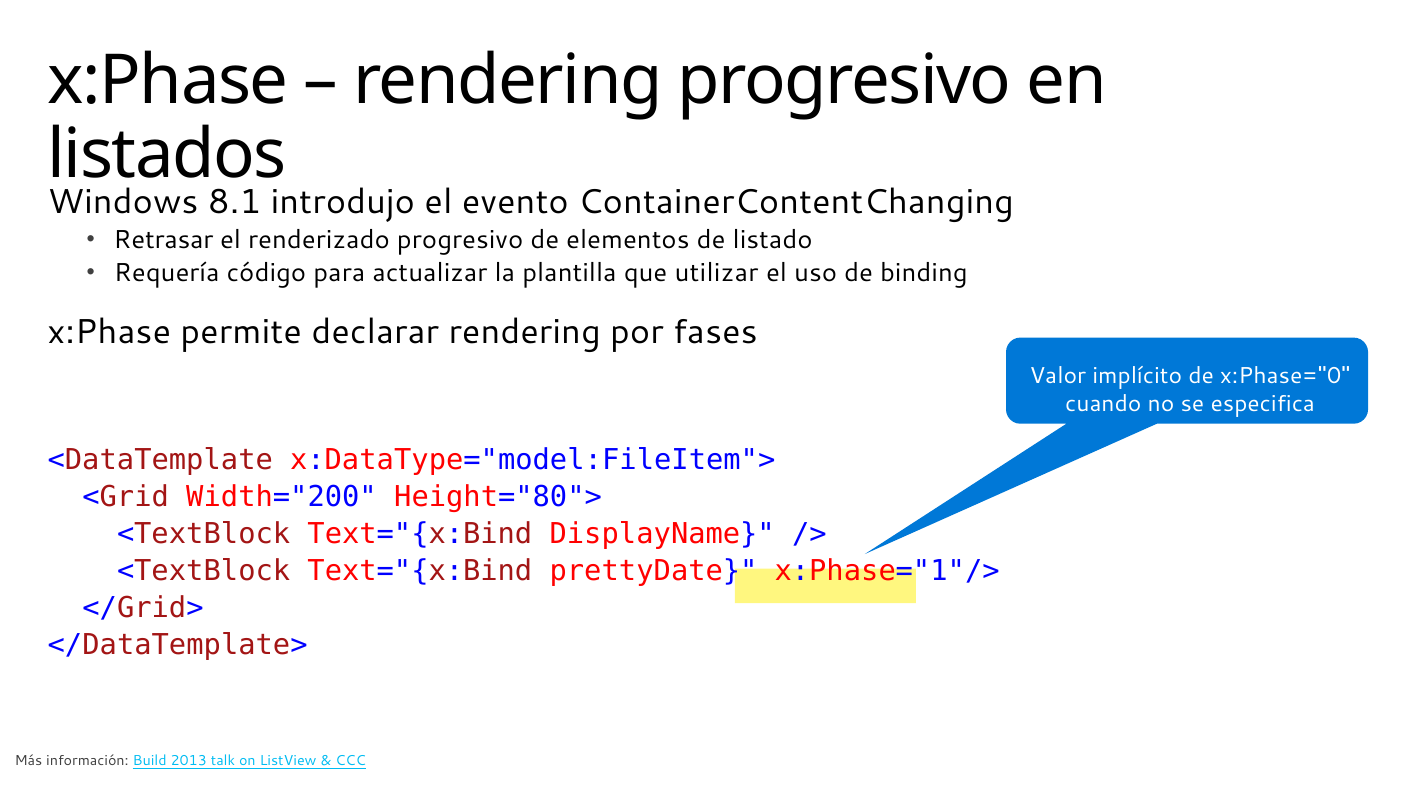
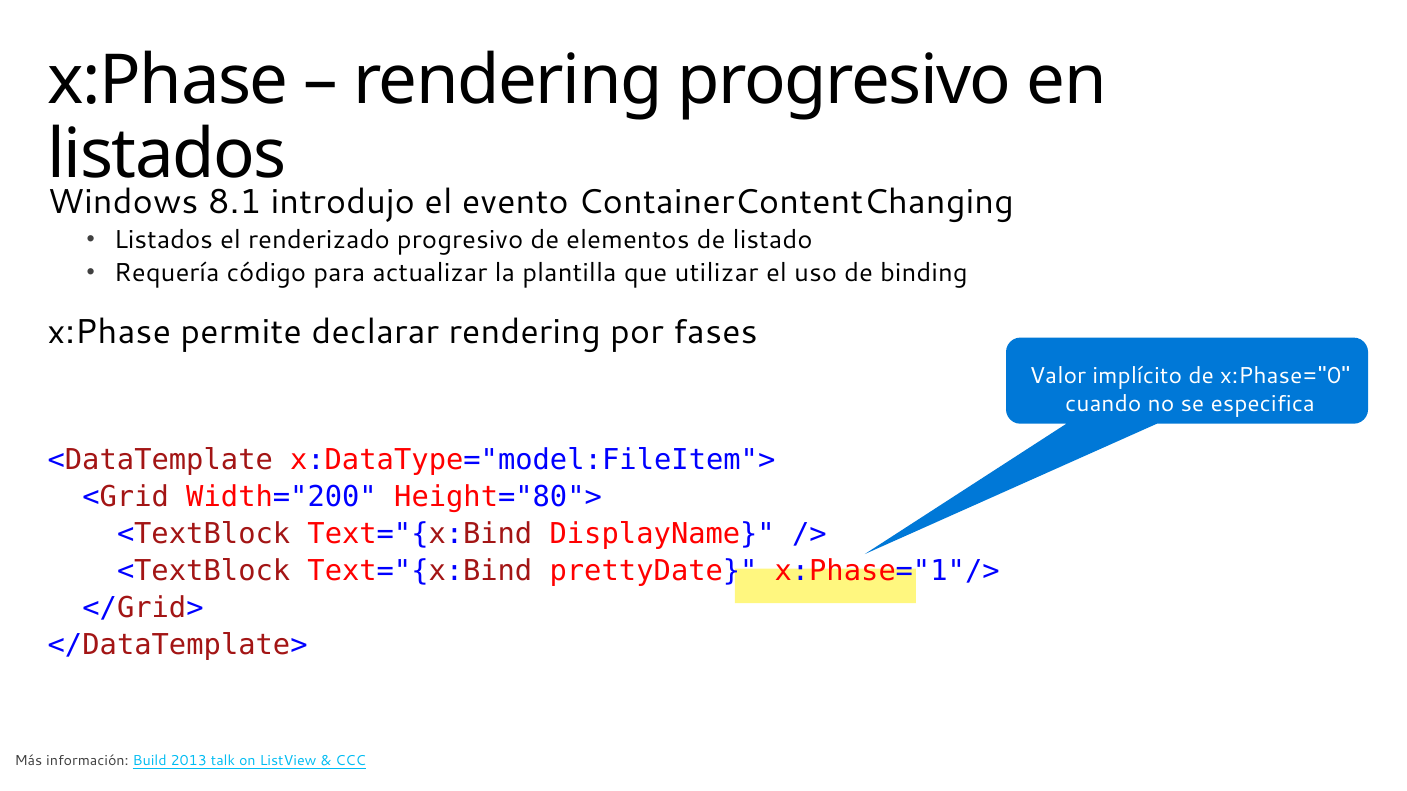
Retrasar: Retrasar -> Listados (163, 240)
